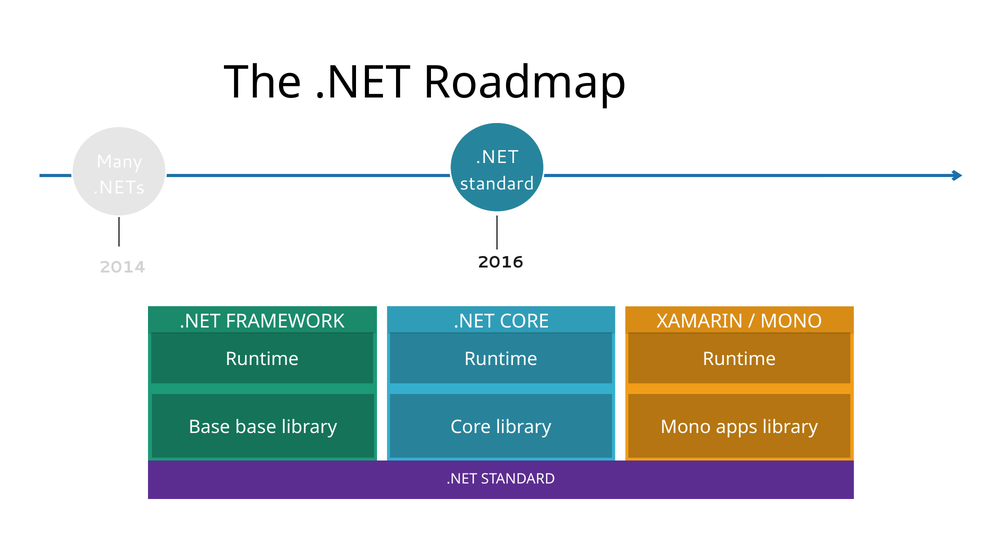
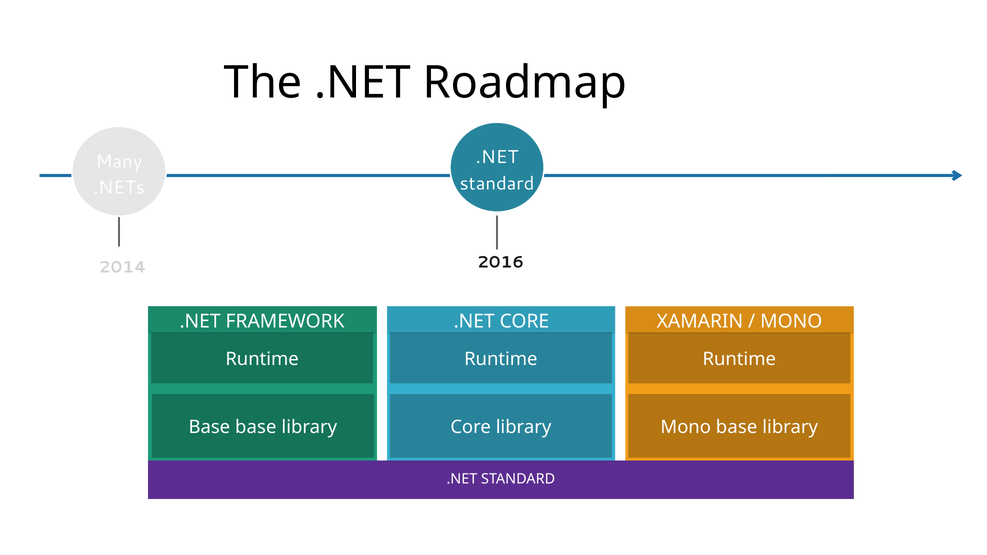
library Mono apps: apps -> base (737, 427)
